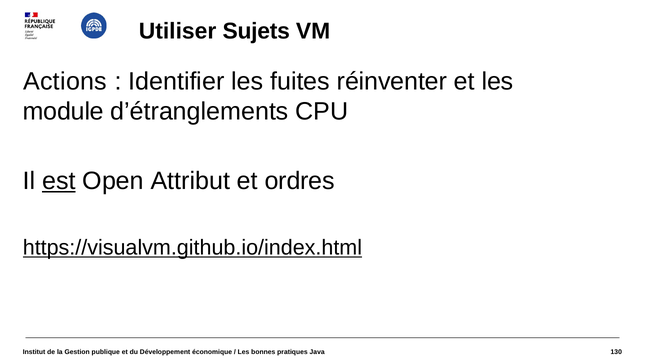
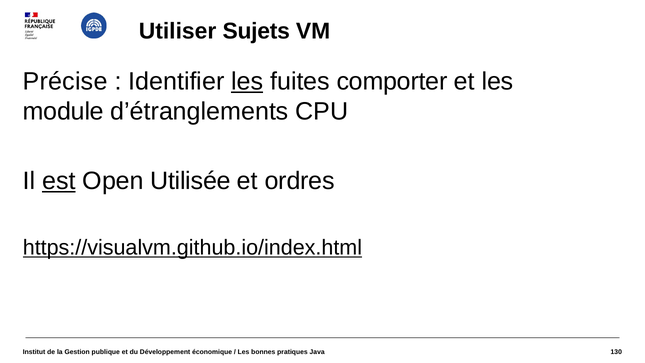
Actions: Actions -> Précise (65, 81)
les underline: none -> present (247, 81)
réinventer: réinventer -> comporter (392, 81)
Attribut: Attribut -> Utilisée (191, 181)
